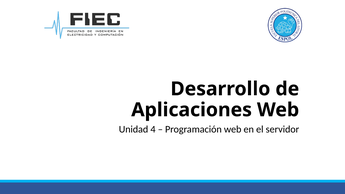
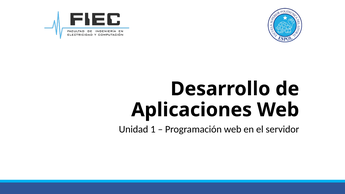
4: 4 -> 1 (153, 129)
